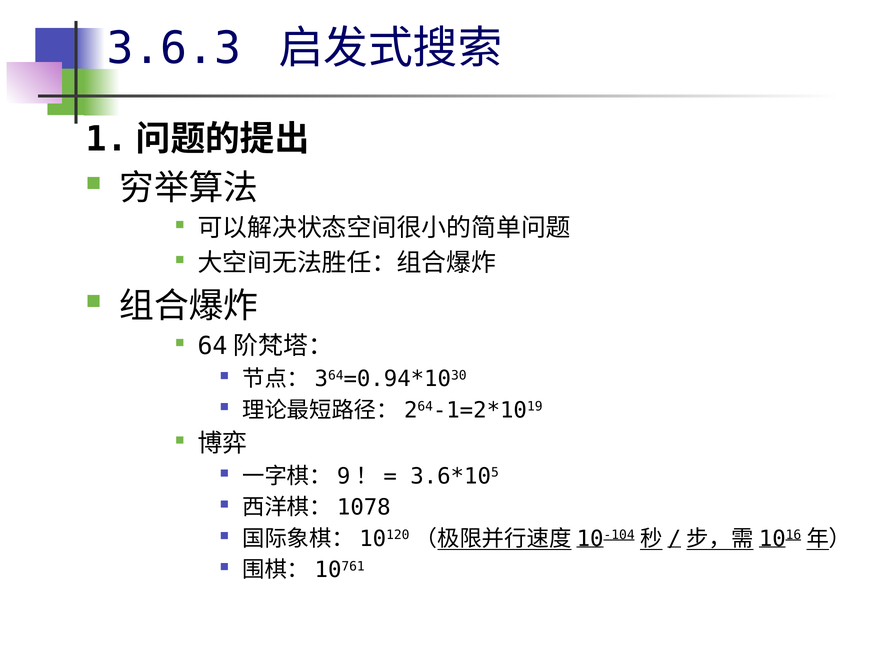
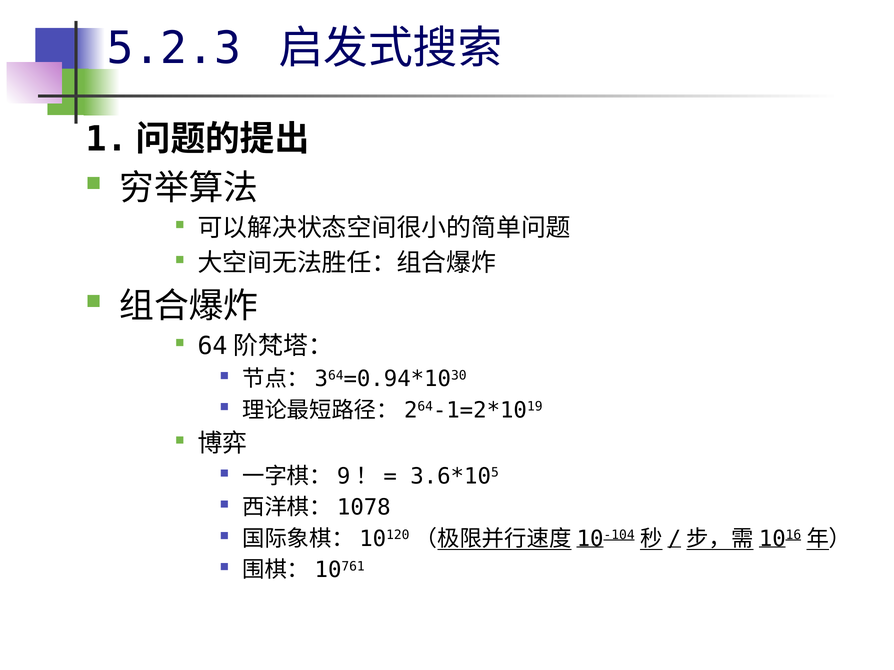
3.6.3: 3.6.3 -> 5.2.3 (174, 49)
